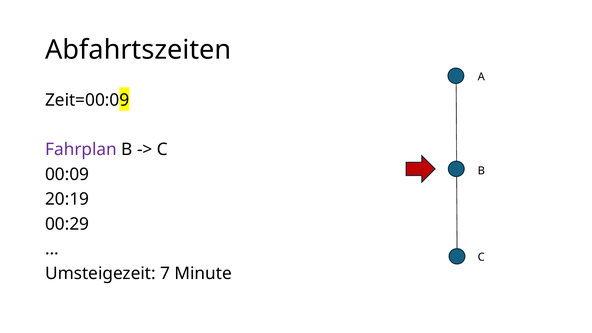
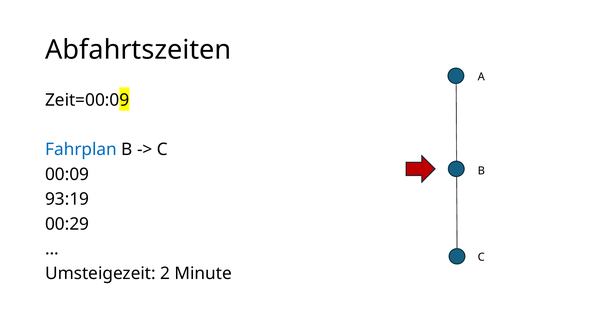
Fahrplan colour: purple -> blue (81, 150)
20:19: 20:19 -> 93:19 (67, 199)
7: 7 -> 2 (165, 274)
